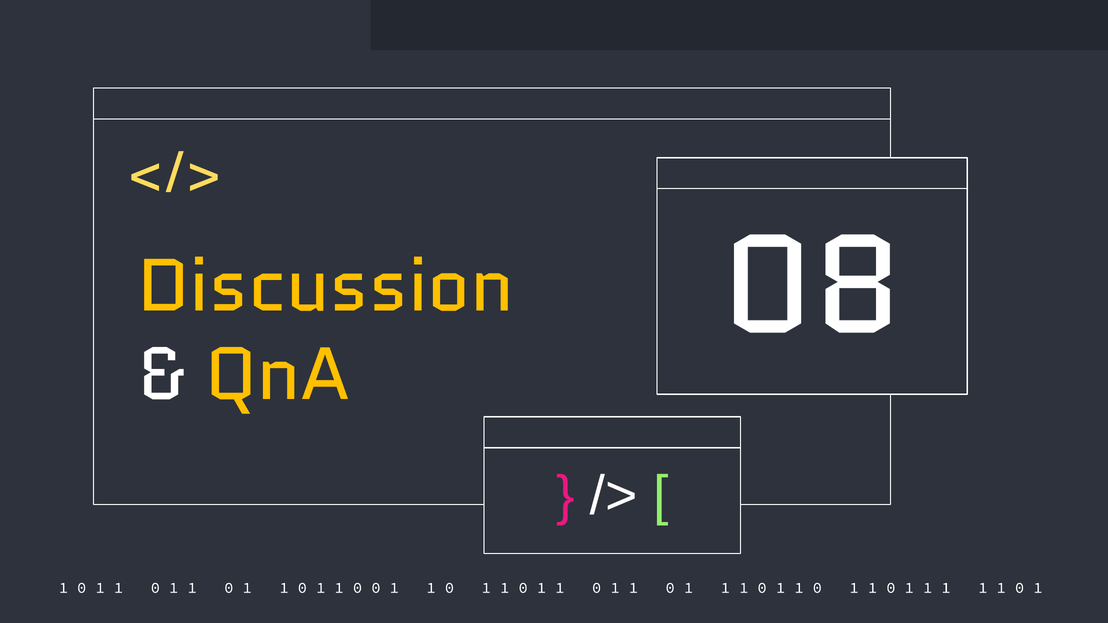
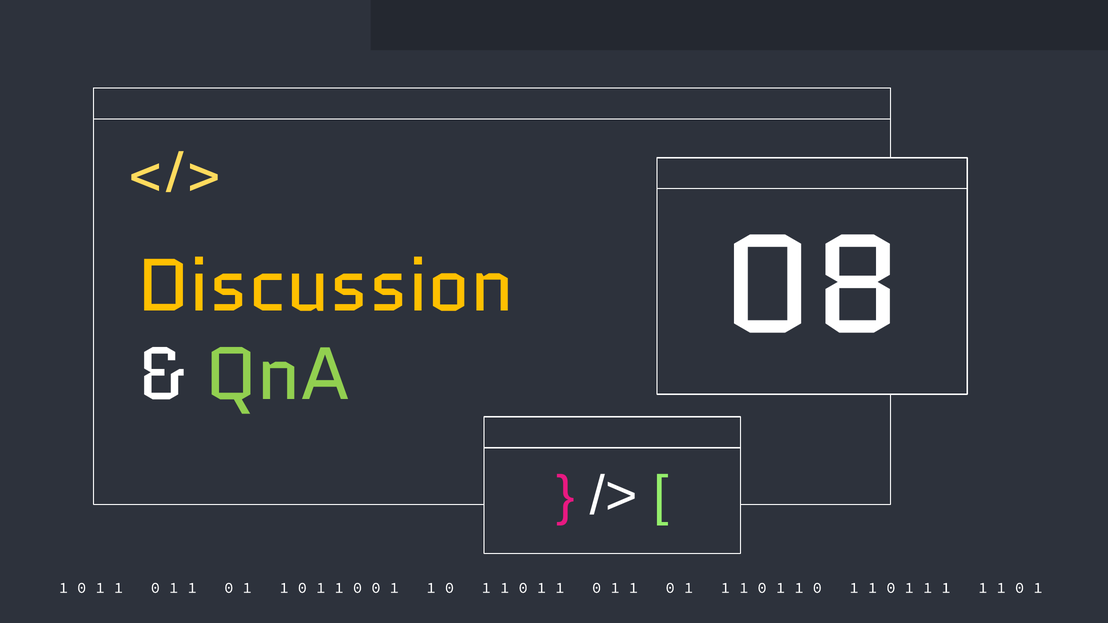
QnA colour: yellow -> light green (277, 375)
